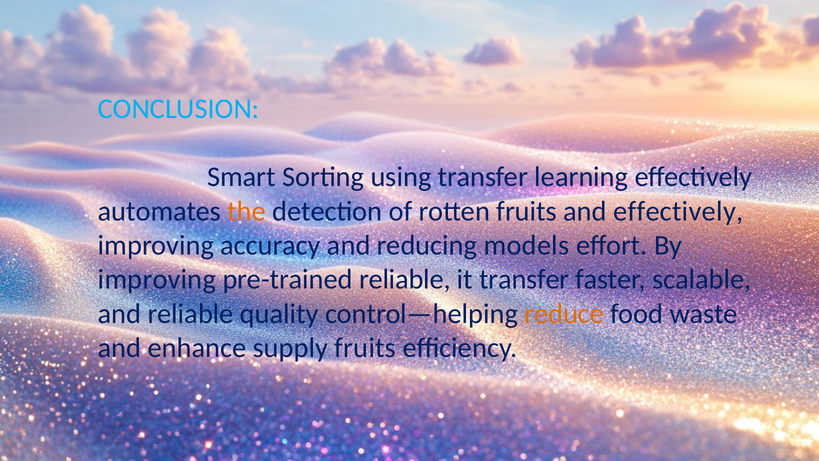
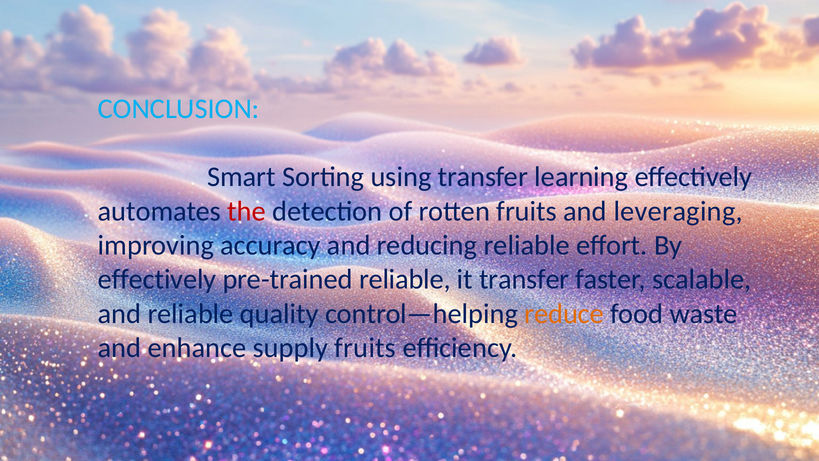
the colour: orange -> red (247, 211)
and effectively: effectively -> leveraging (678, 211)
reducing models: models -> reliable (527, 245)
improving: improving -> effectively (157, 279)
